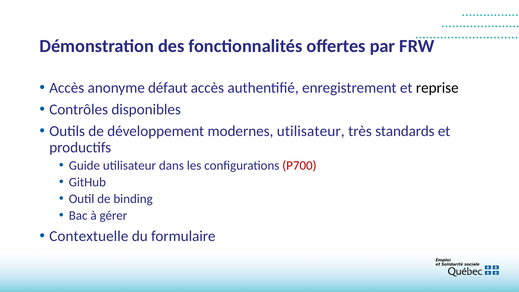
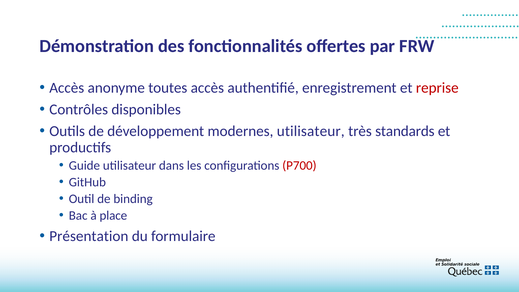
défaut: défaut -> toutes (168, 88)
reprise colour: black -> red (437, 88)
gérer: gérer -> place (113, 216)
Contextuelle: Contextuelle -> Présentation (89, 236)
